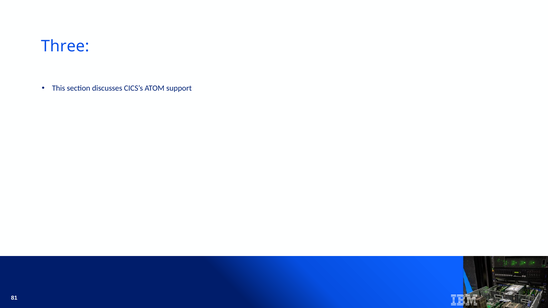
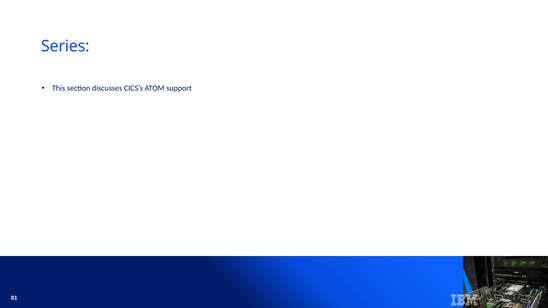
Three: Three -> Series (65, 46)
